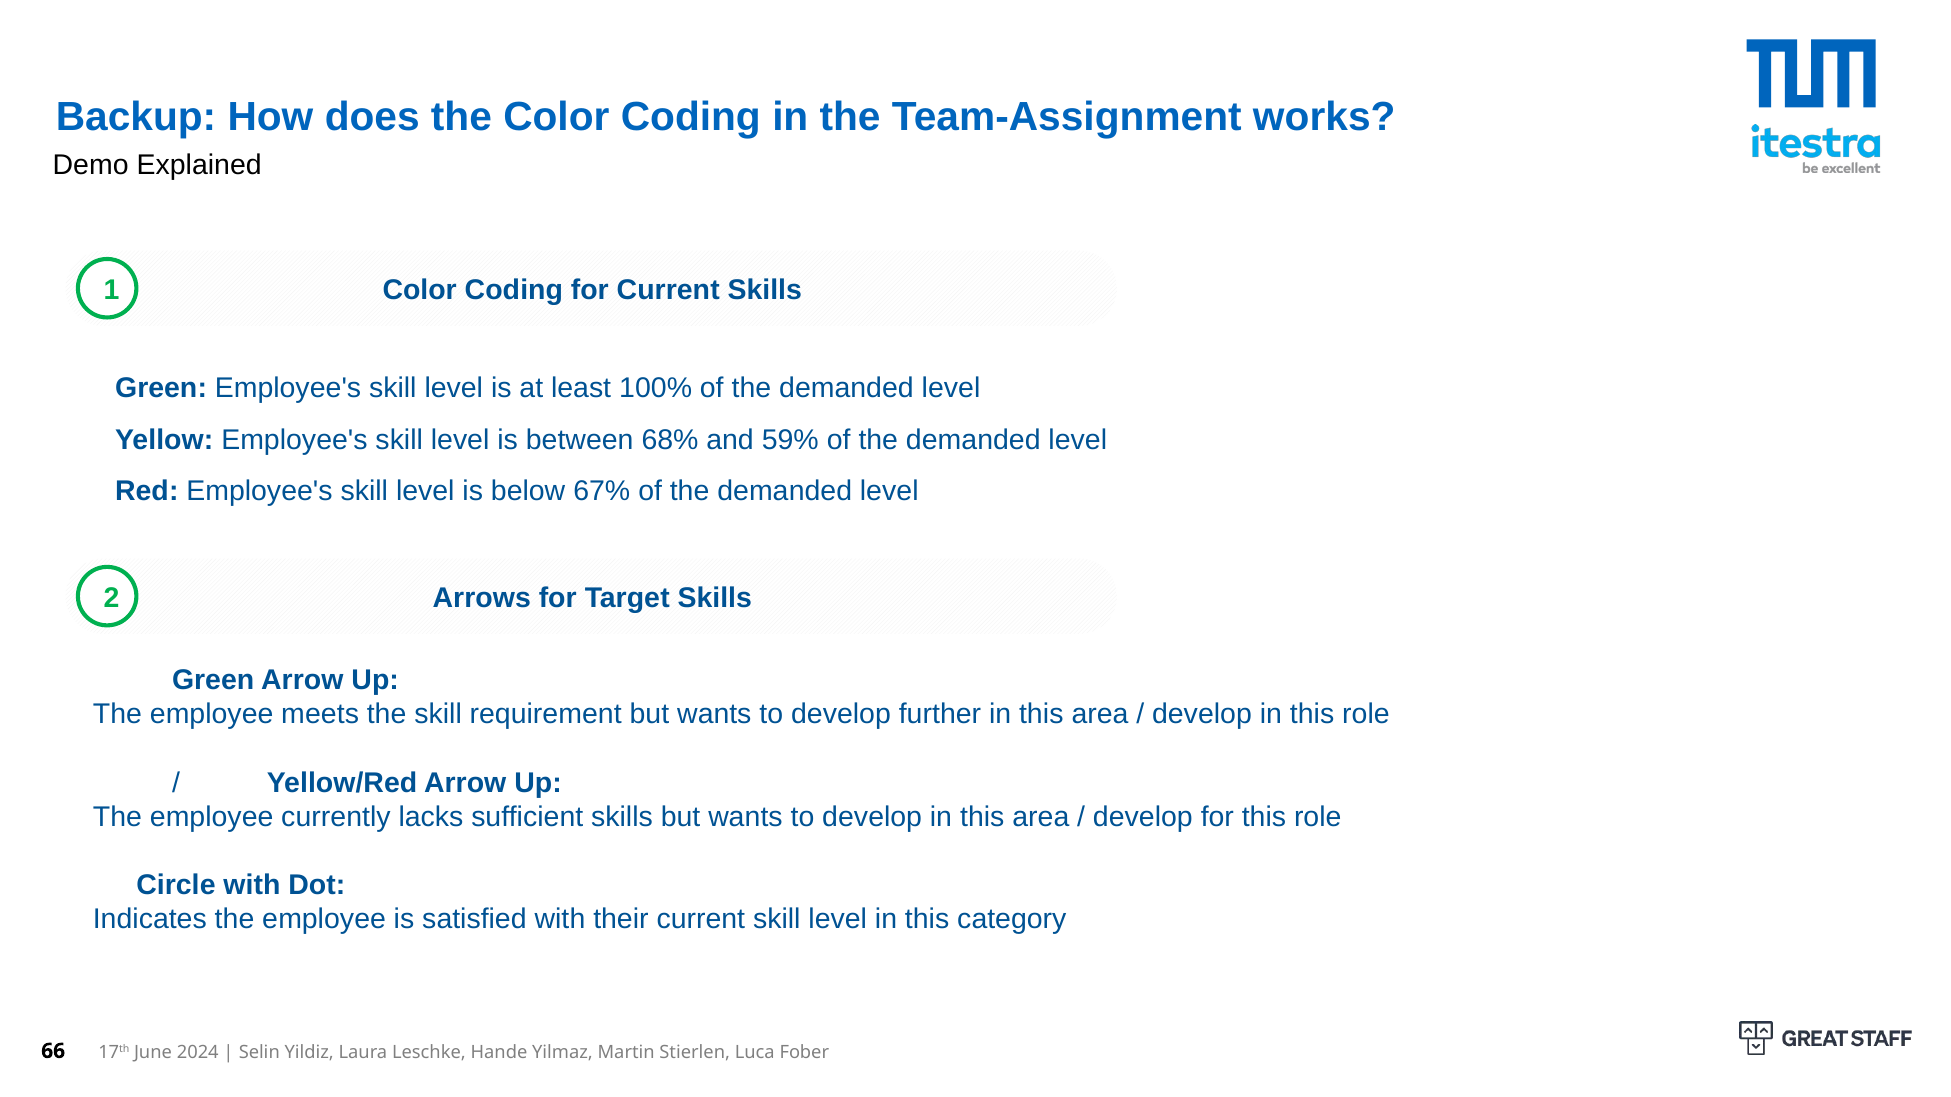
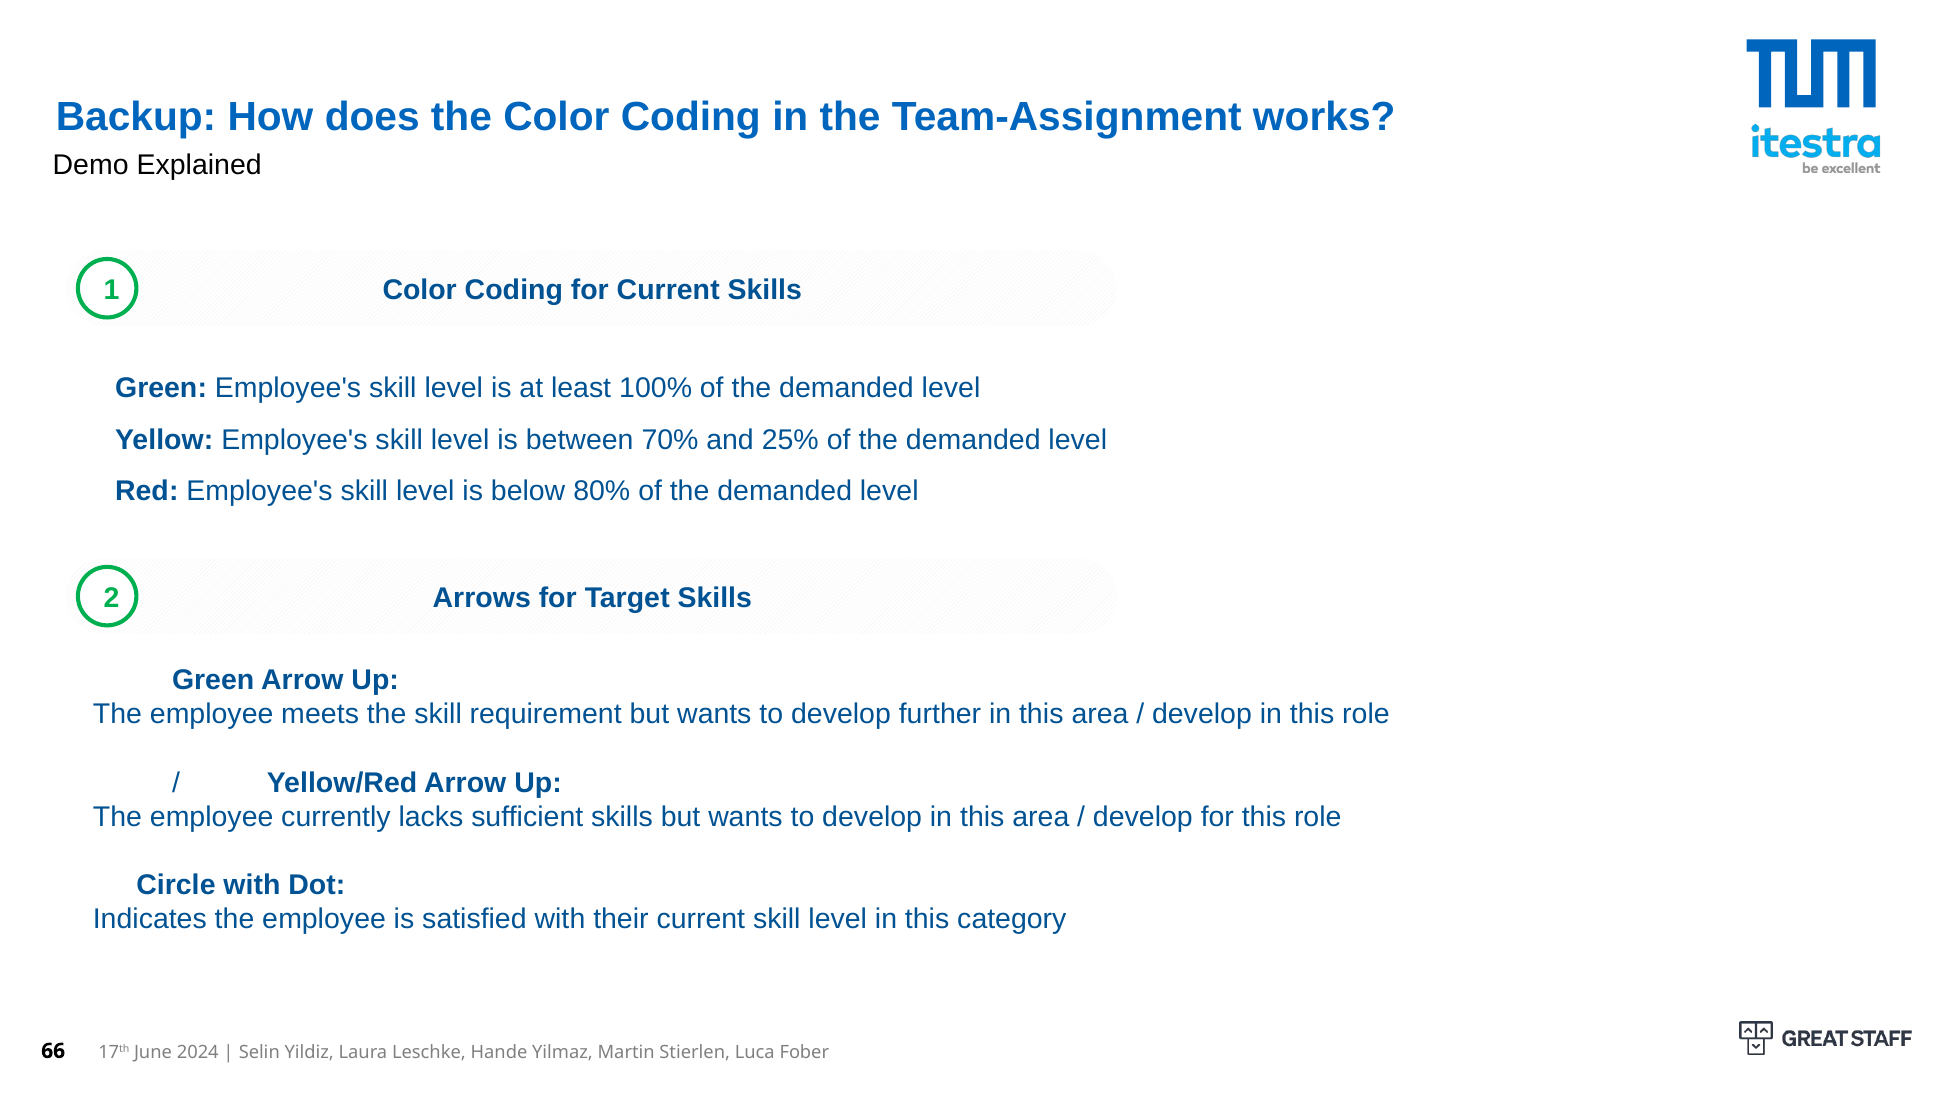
68%: 68% -> 70% (670, 440)
59%: 59% -> 25% (790, 440)
67%: 67% -> 80% (602, 491)
